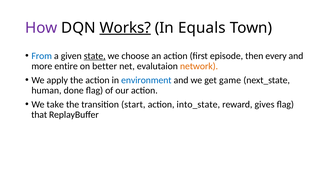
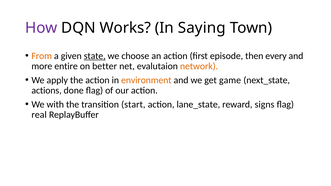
Works underline: present -> none (125, 28)
Equals: Equals -> Saying (202, 28)
From colour: blue -> orange (42, 56)
environment colour: blue -> orange (146, 80)
human: human -> actions (46, 91)
take: take -> with (55, 104)
into_state: into_state -> lane_state (198, 104)
gives: gives -> signs (265, 104)
that: that -> real (39, 115)
